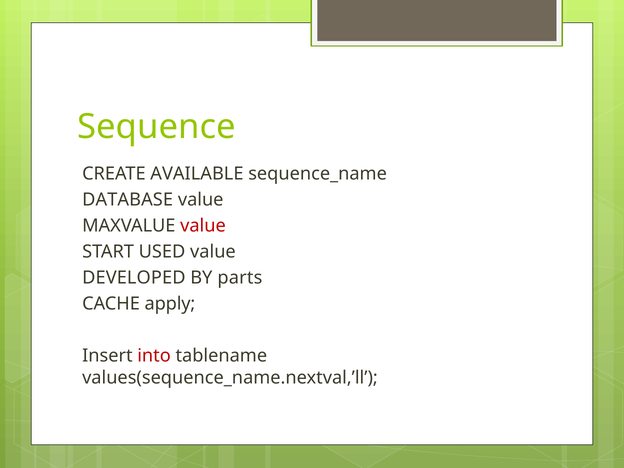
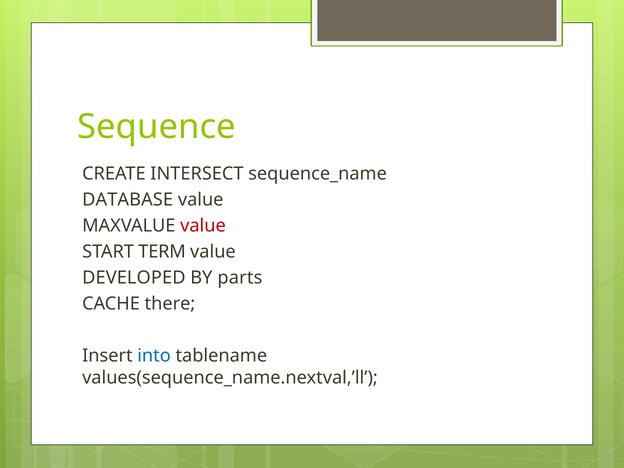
AVAILABLE: AVAILABLE -> INTERSECT (197, 174)
USED: USED -> TERM (162, 252)
apply: apply -> there (170, 304)
into colour: red -> blue (154, 356)
